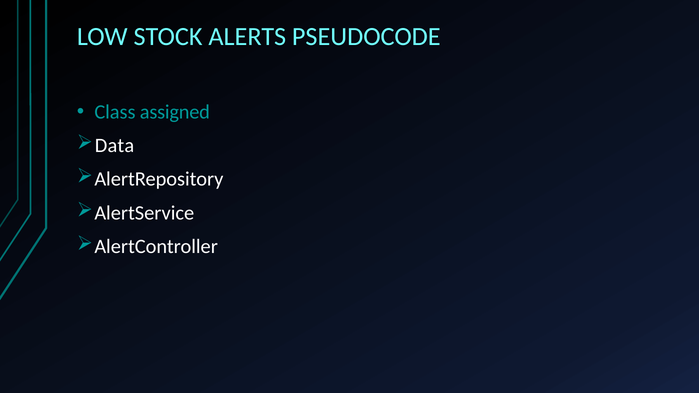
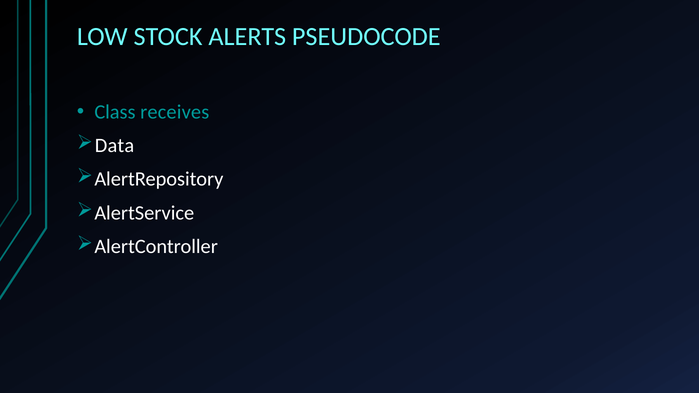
assigned: assigned -> receives (175, 112)
